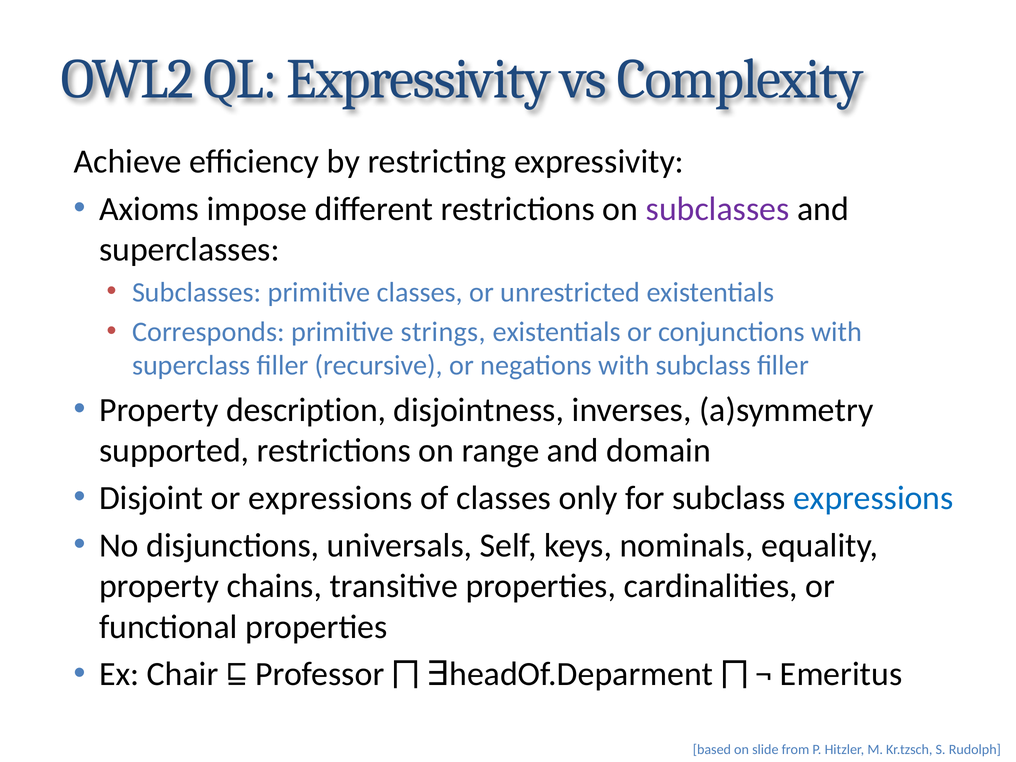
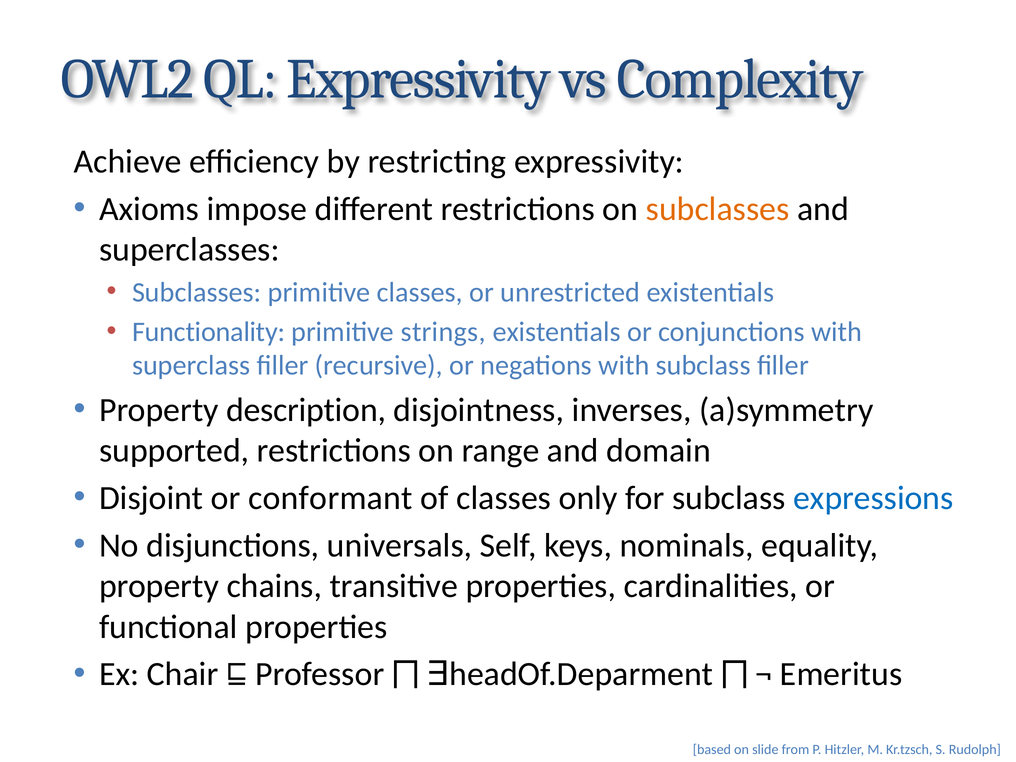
subclasses colour: purple -> orange (718, 209)
Corresponds: Corresponds -> Functionality (209, 332)
or expressions: expressions -> conformant (330, 498)
